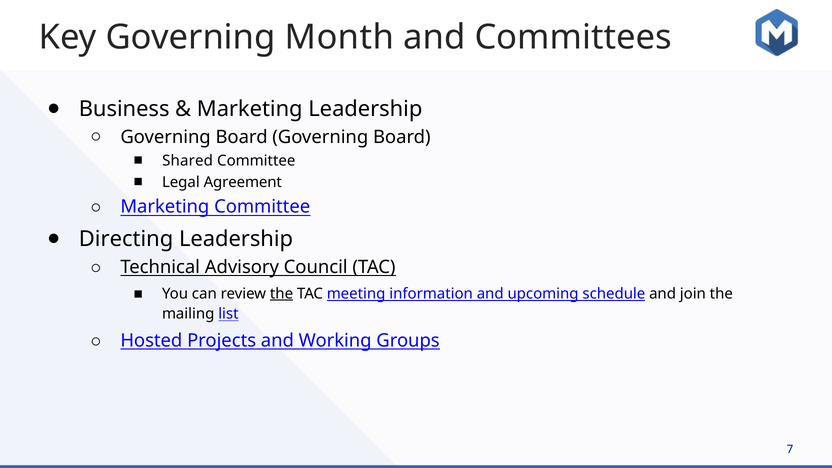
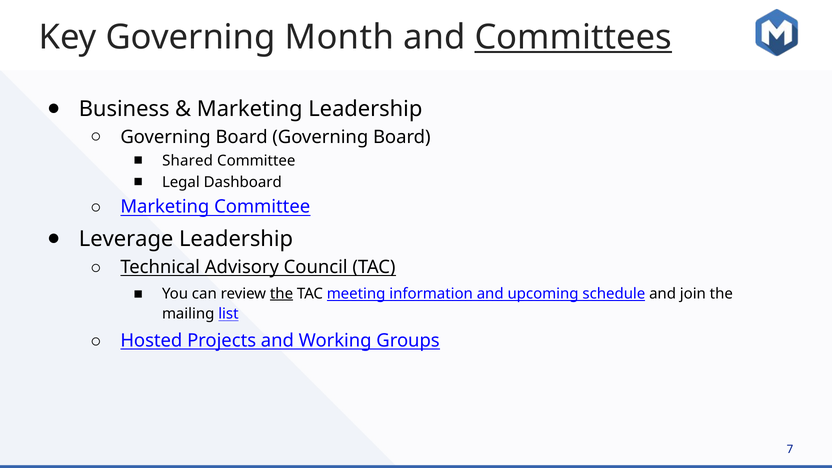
Committees underline: none -> present (573, 37)
Agreement: Agreement -> Dashboard (243, 182)
Directing: Directing -> Leverage (126, 239)
